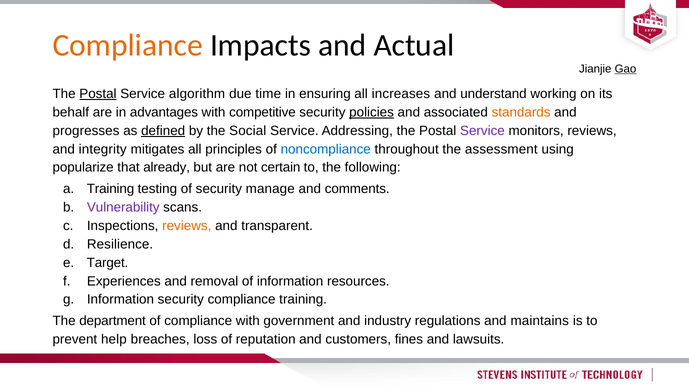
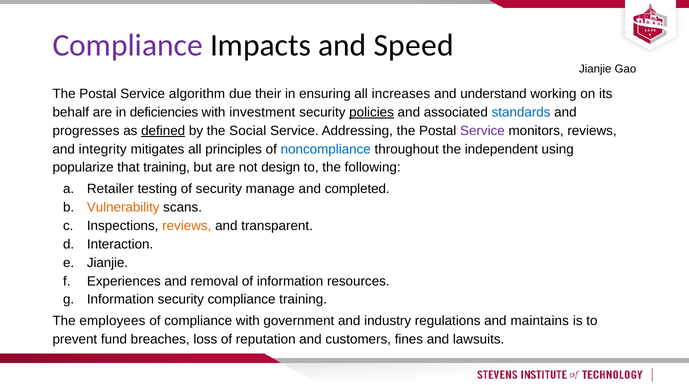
Compliance colour: orange -> purple (128, 46)
Actual: Actual -> Speed (414, 46)
Gao underline: present -> none (626, 69)
Postal underline: present -> none (98, 94)
time: time -> their (268, 94)
advantages: advantages -> deficiencies (164, 112)
competitive: competitive -> investment (262, 112)
standards colour: orange -> blue (521, 112)
assessment: assessment -> independent (501, 149)
that already: already -> training (167, 168)
certain: certain -> design (281, 168)
Training: Training -> Retailer (110, 189)
comments: comments -> completed (357, 189)
Vulnerability colour: purple -> orange (123, 208)
Resilience: Resilience -> Interaction (120, 245)
Target: Target -> Jianjie (107, 263)
department: department -> employees (112, 321)
help: help -> fund (114, 340)
